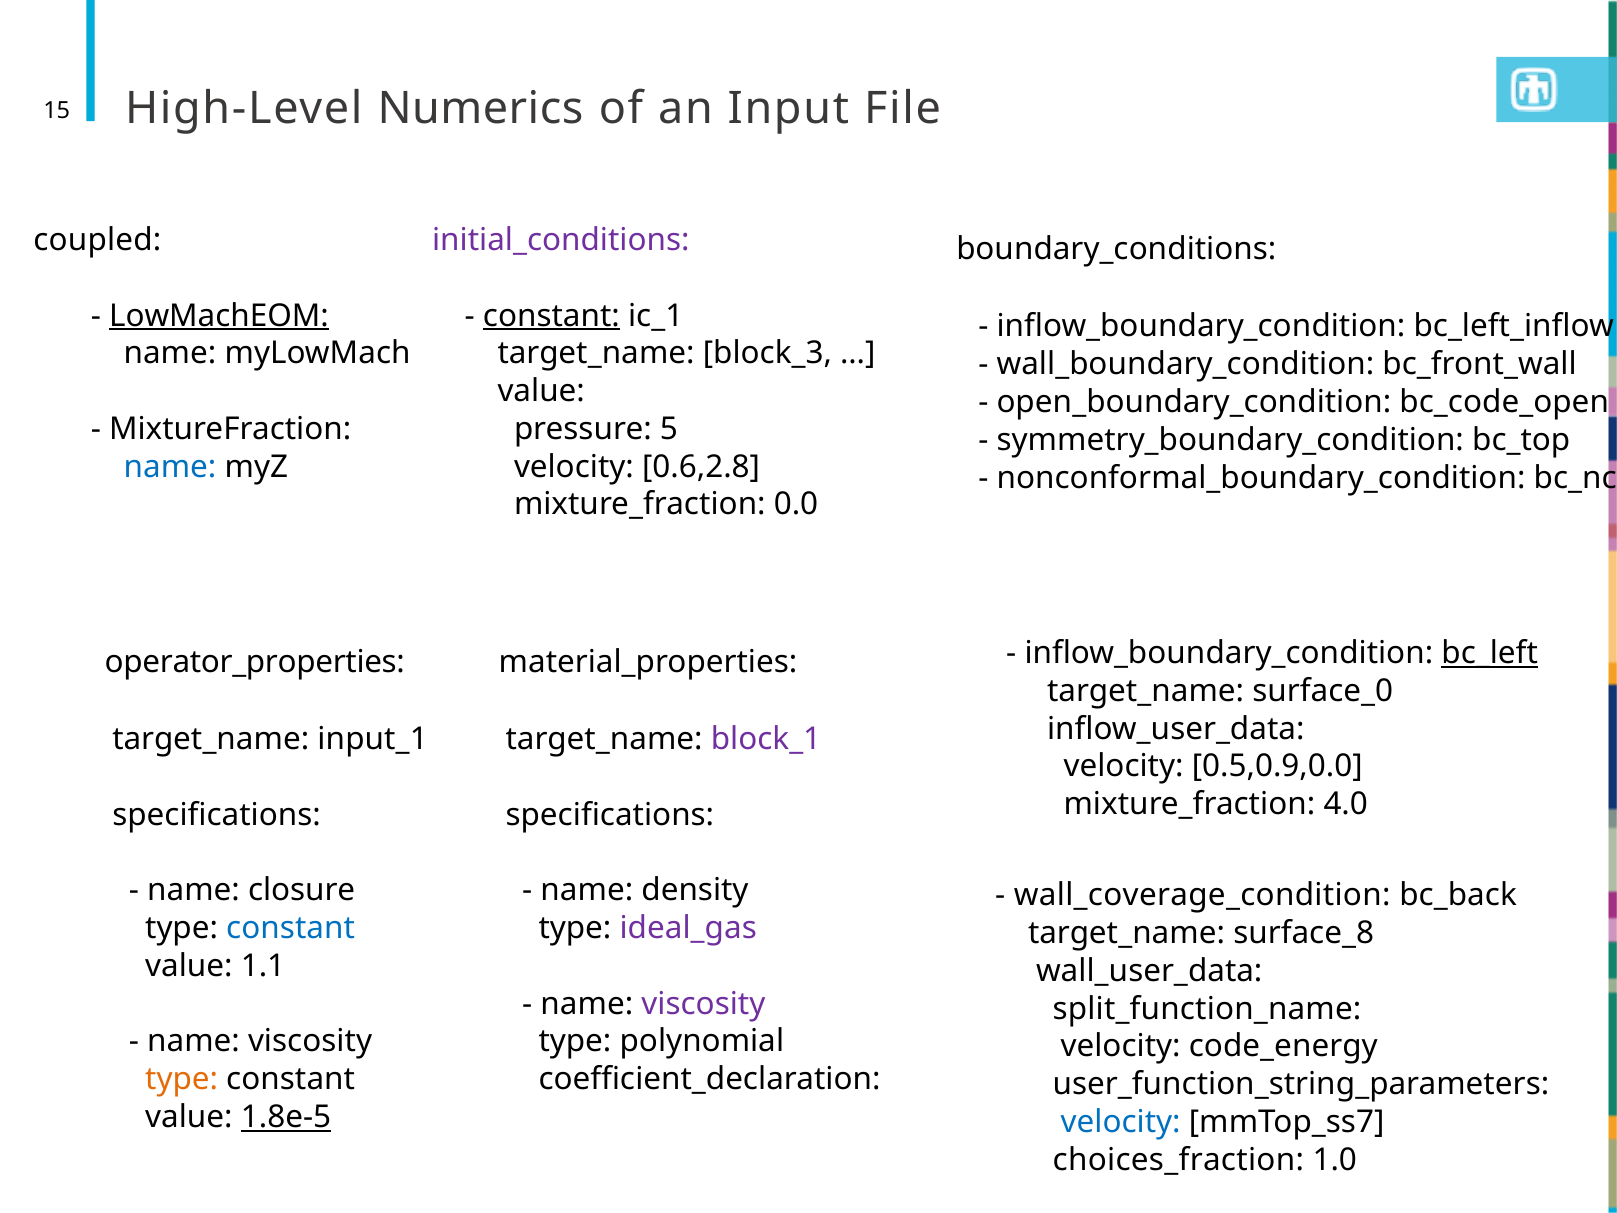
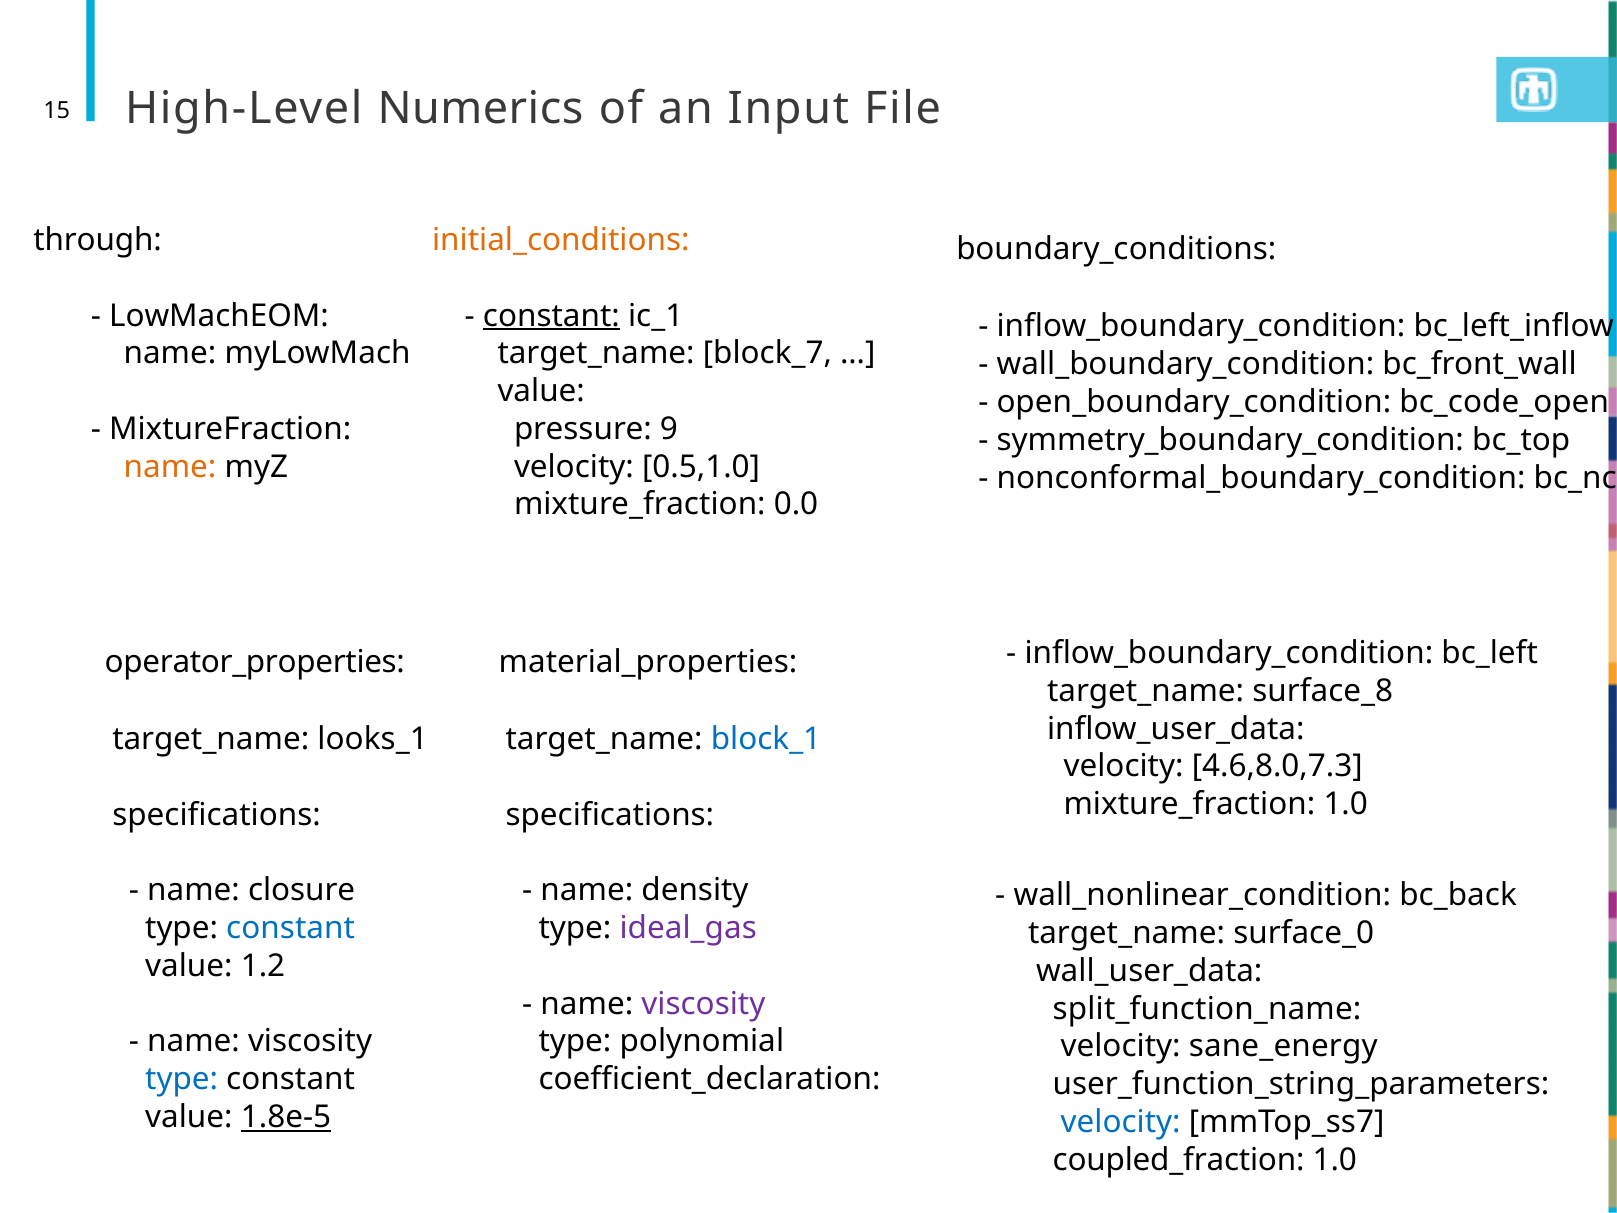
coupled: coupled -> through (98, 240)
initial_conditions colour: purple -> orange (561, 240)
LowMachEOM underline: present -> none (219, 316)
block_3: block_3 -> block_7 (767, 353)
5: 5 -> 9 (669, 429)
name colour: blue -> orange (170, 467)
0.6,2.8: 0.6,2.8 -> 0.5,1.0 (701, 467)
bc_left underline: present -> none (1490, 653)
surface_0: surface_0 -> surface_8 (1323, 691)
input_1: input_1 -> looks_1 (373, 739)
block_1 colour: purple -> blue (766, 739)
0.5,0.9,0.0: 0.5,0.9,0.0 -> 4.6,8.0,7.3 (1277, 766)
mixture_fraction 4.0: 4.0 -> 1.0 (1346, 804)
wall_coverage_condition: wall_coverage_condition -> wall_nonlinear_condition (1202, 895)
surface_8: surface_8 -> surface_0 (1304, 933)
1.1: 1.1 -> 1.2 (263, 966)
code_energy: code_energy -> sane_energy (1283, 1046)
type colour: orange -> blue (182, 1079)
choices_fraction: choices_fraction -> coupled_fraction (1179, 1159)
